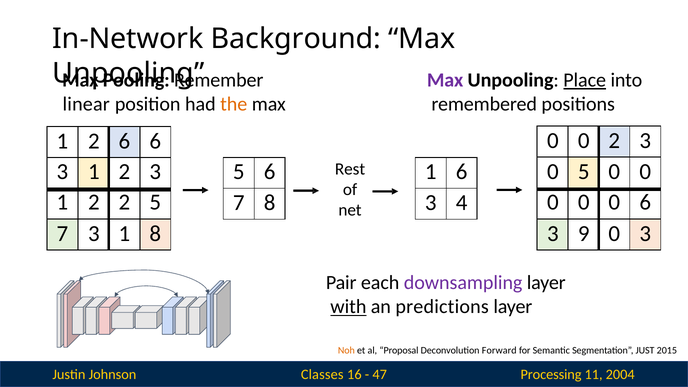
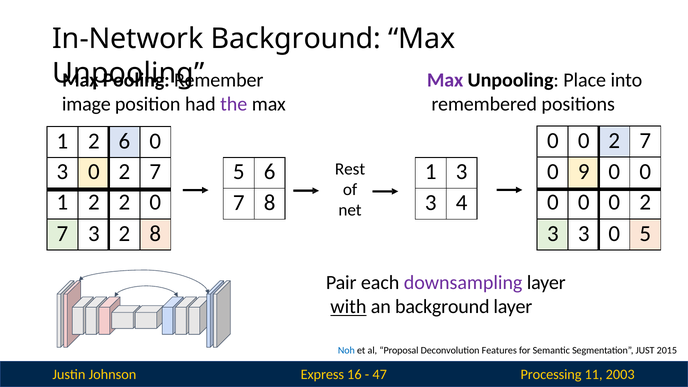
Place underline: present -> none (585, 80)
linear: linear -> image (86, 104)
the colour: orange -> purple (234, 104)
0 0 2 3: 3 -> 7 (645, 141)
6 6: 6 -> 0 (155, 141)
0 5: 5 -> 9 (584, 172)
1: 1 -> 0 (94, 172)
3: 3 -> 7 (155, 172)
1 6: 6 -> 3 (462, 172)
0 0 0 6: 6 -> 2 (645, 202)
2 5: 5 -> 0 (155, 202)
9: 9 -> 3 (584, 233)
0 3: 3 -> 5 (645, 233)
7 3 1: 1 -> 2 (124, 234)
an predictions: predictions -> background (442, 307)
Noh colour: orange -> blue (346, 350)
Forward: Forward -> Features (499, 350)
Classes: Classes -> Express (322, 375)
2004: 2004 -> 2003 (620, 374)
